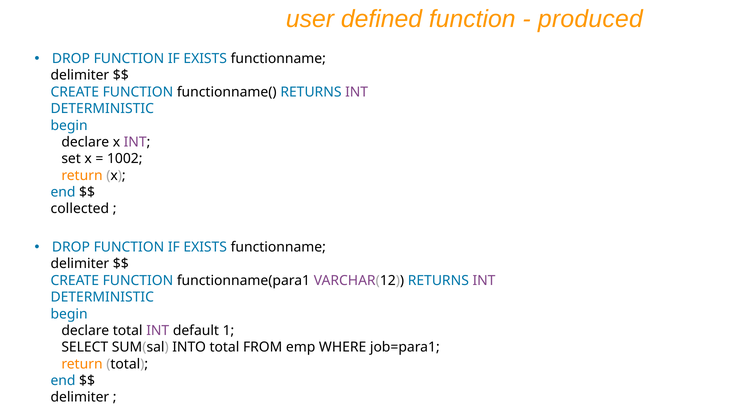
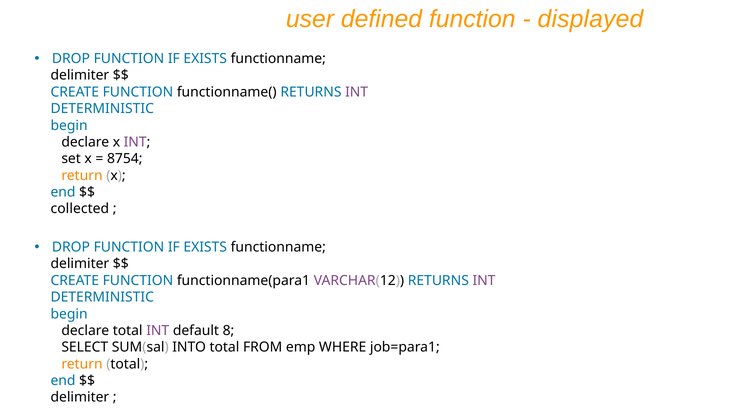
produced: produced -> displayed (590, 19)
1002: 1002 -> 8754 (125, 159)
1: 1 -> 8 (228, 331)
